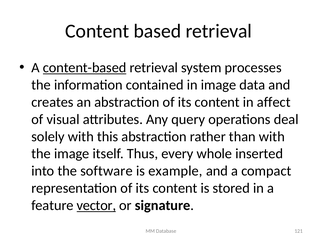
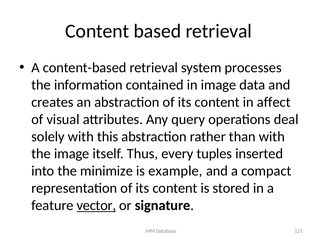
content-based underline: present -> none (85, 68)
whole: whole -> tuples (214, 153)
software: software -> minimize (107, 171)
